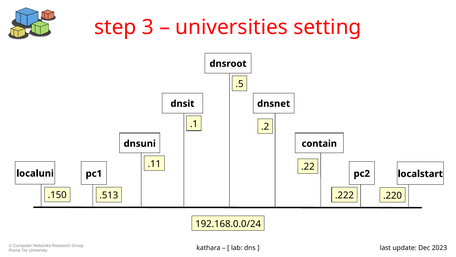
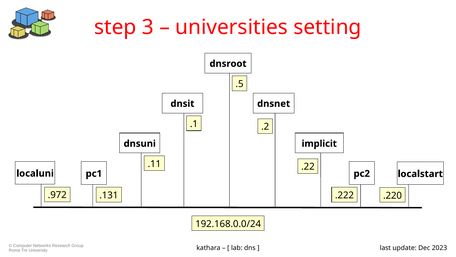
contain: contain -> implicit (319, 143)
.150: .150 -> .972 (57, 195)
.513: .513 -> .131 (109, 195)
